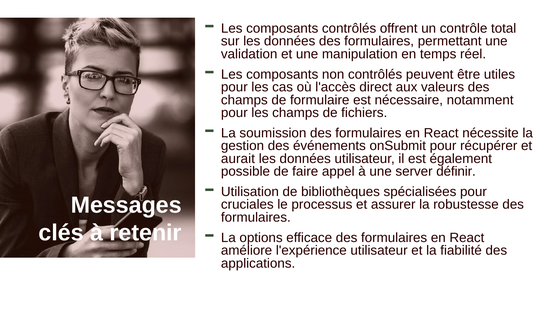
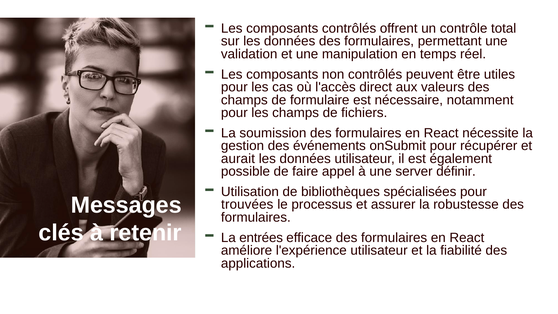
cruciales: cruciales -> trouvées (247, 204)
options: options -> entrées (261, 238)
